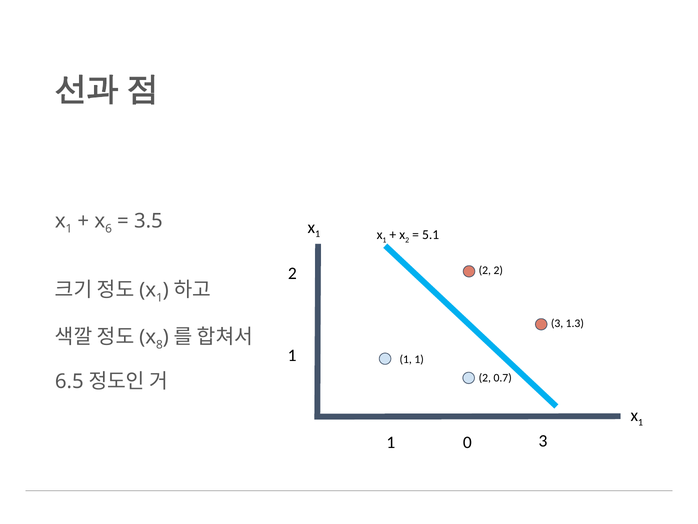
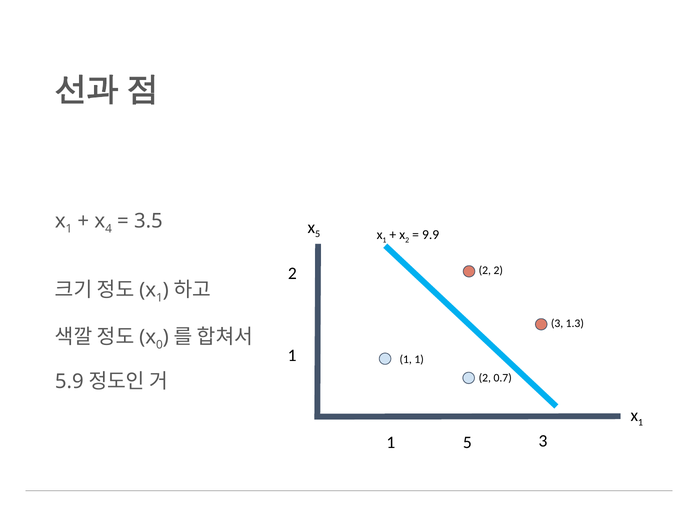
6: 6 -> 4 (109, 229)
1: 1 -> 5 (318, 234)
5.1: 5.1 -> 9.9 (431, 234)
8: 8 -> 0 (160, 345)
6.5: 6.5 -> 5.9 (69, 381)
1 0: 0 -> 5 (467, 442)
